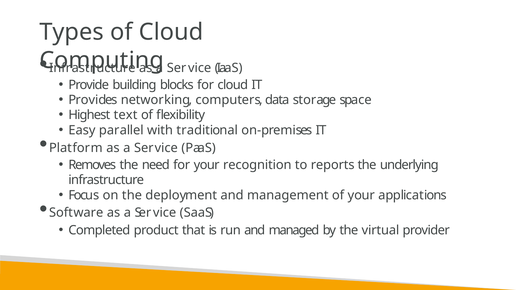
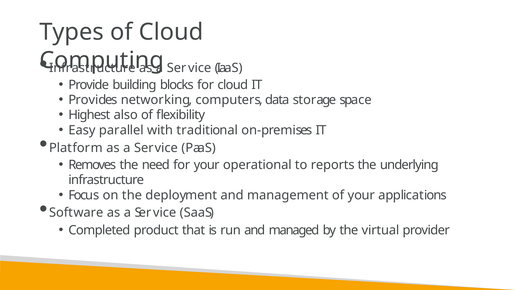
text: text -> also (126, 115)
recognition: recognition -> operational (257, 165)
